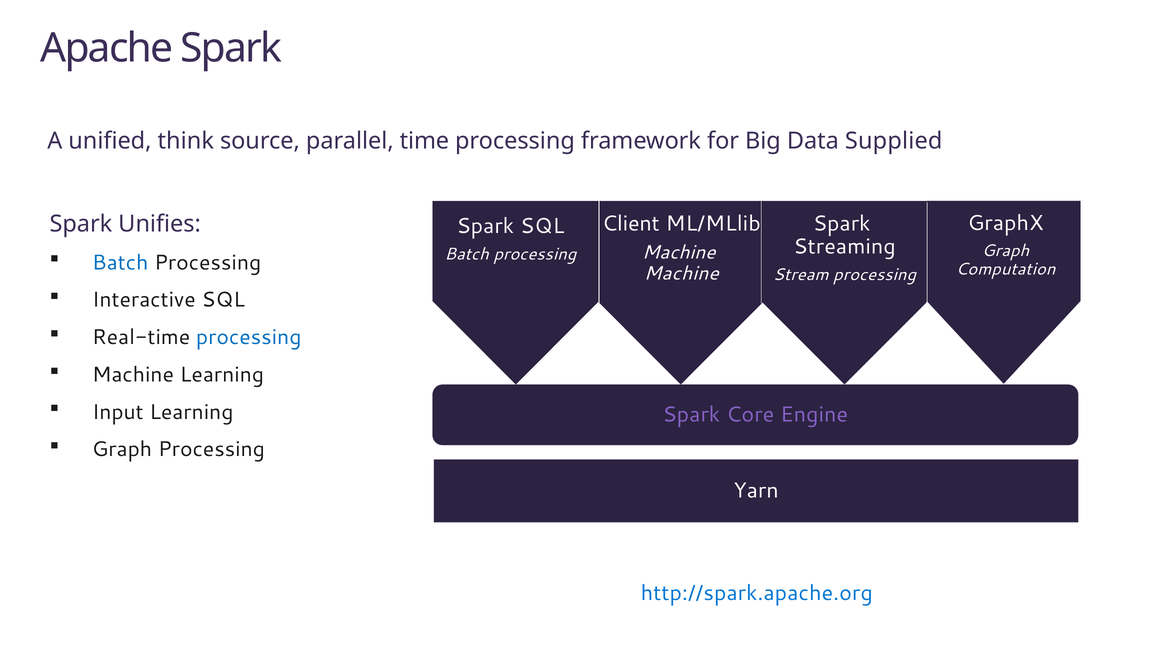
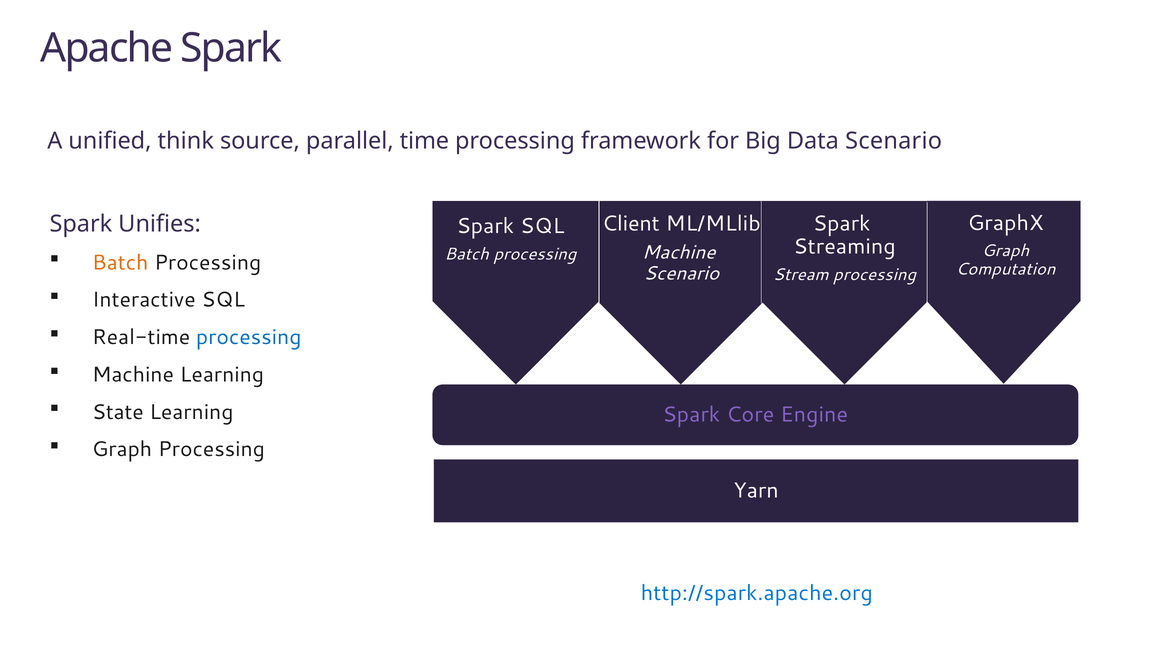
Data Supplied: Supplied -> Scenario (894, 141)
Batch colour: blue -> orange (120, 262)
Machine: Machine -> Scenario (681, 273)
Input: Input -> State (118, 412)
